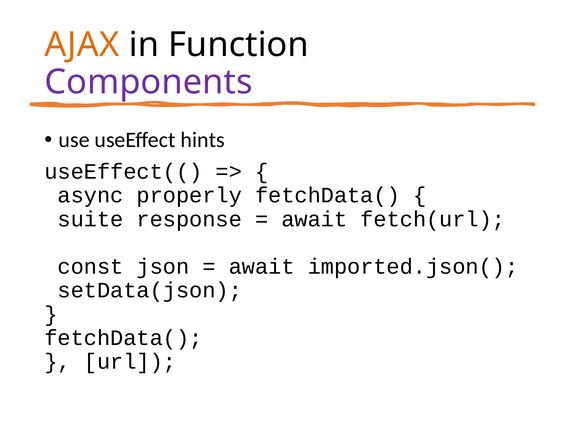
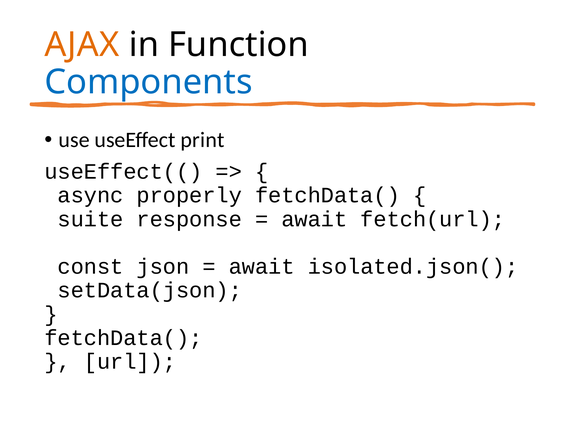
Components colour: purple -> blue (149, 82)
hints: hints -> print (203, 140)
imported.json(: imported.json( -> isolated.json( (413, 266)
